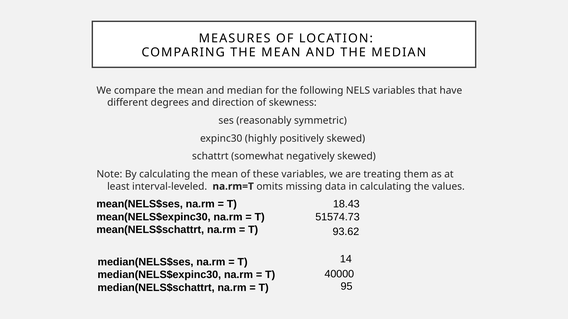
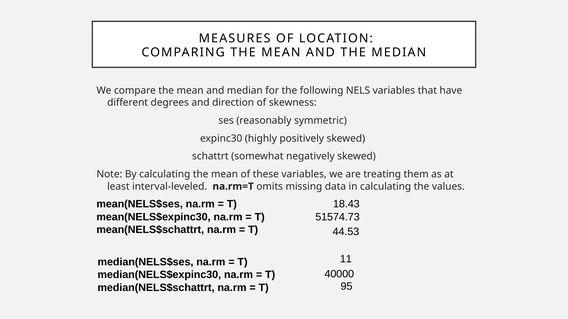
93.62: 93.62 -> 44.53 (346, 232)
14: 14 -> 11 (346, 260)
